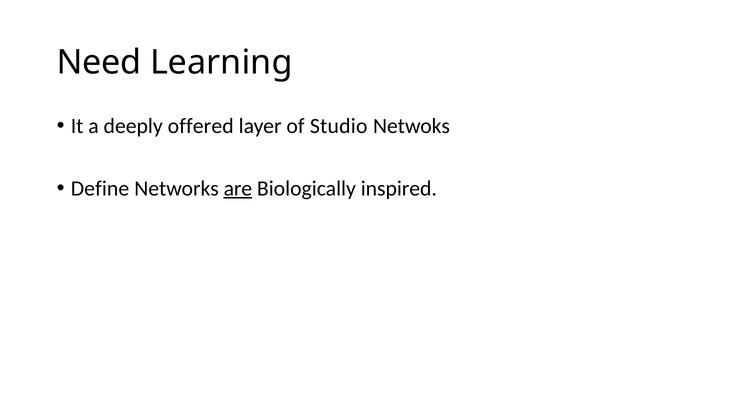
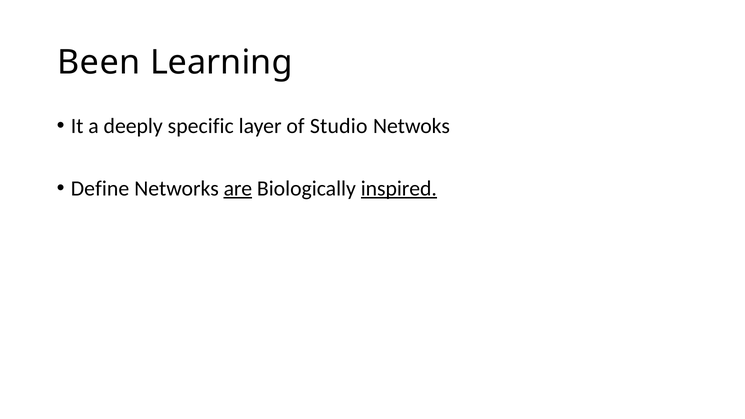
Need: Need -> Been (99, 63)
offered: offered -> specific (201, 126)
inspired underline: none -> present (399, 188)
